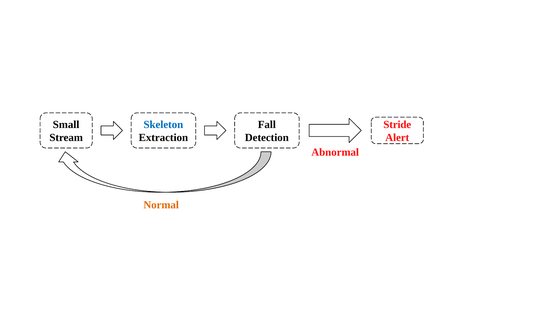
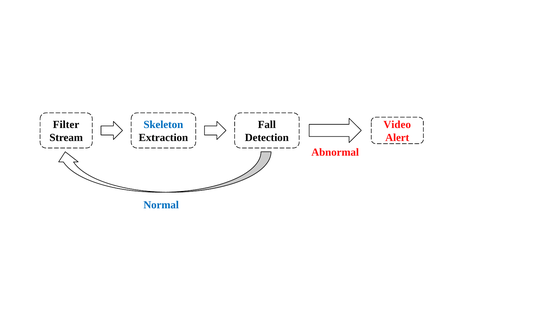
Small: Small -> Filter (66, 125)
Stride: Stride -> Video (397, 125)
Normal colour: orange -> blue (161, 205)
